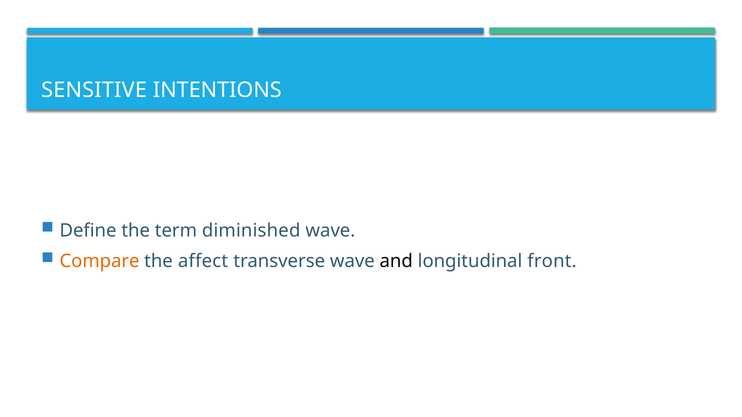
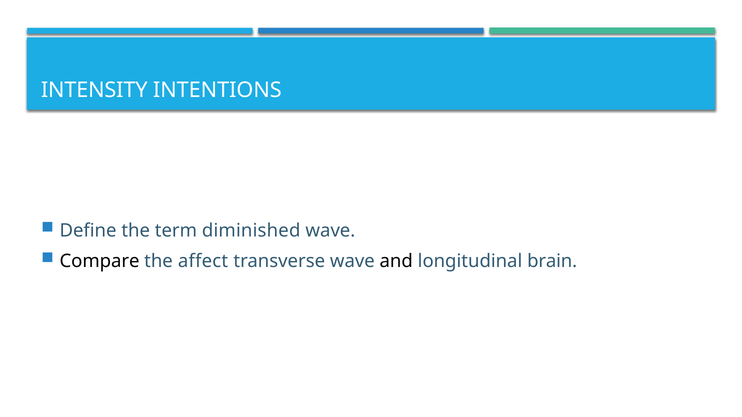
SENSITIVE: SENSITIVE -> INTENSITY (94, 90)
Compare colour: orange -> black (100, 261)
front: front -> brain (552, 261)
